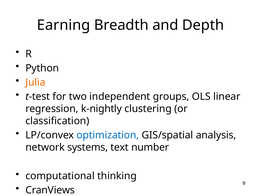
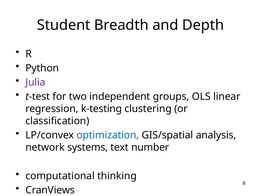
Earning: Earning -> Student (64, 25)
Julia colour: orange -> purple (35, 82)
k-nightly: k-nightly -> k-testing (101, 109)
